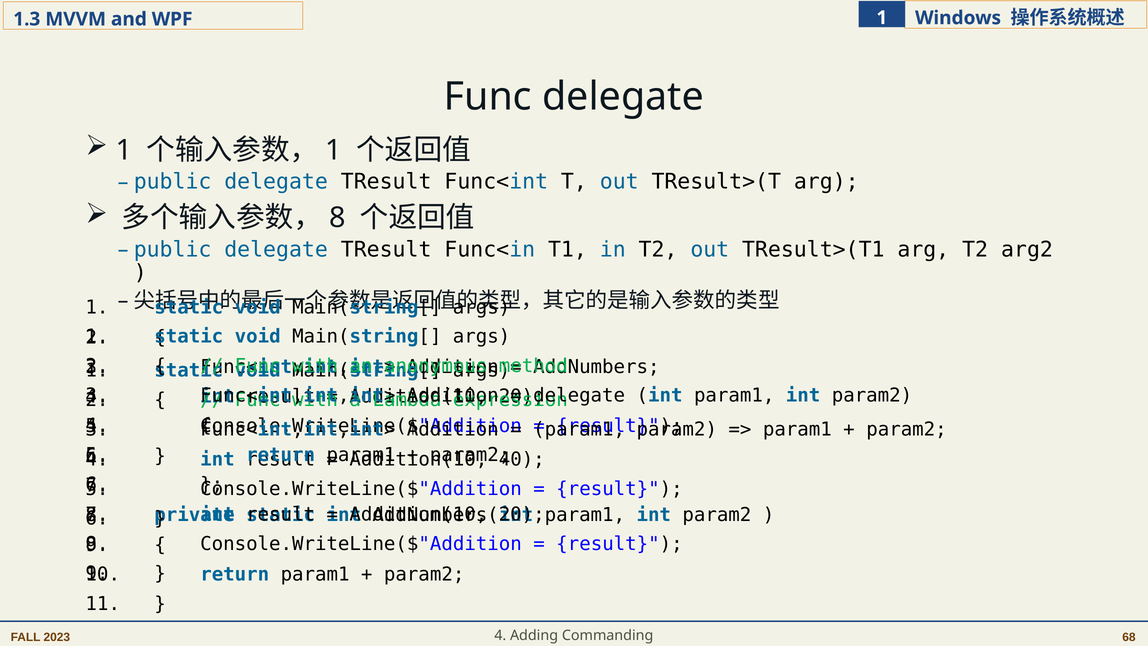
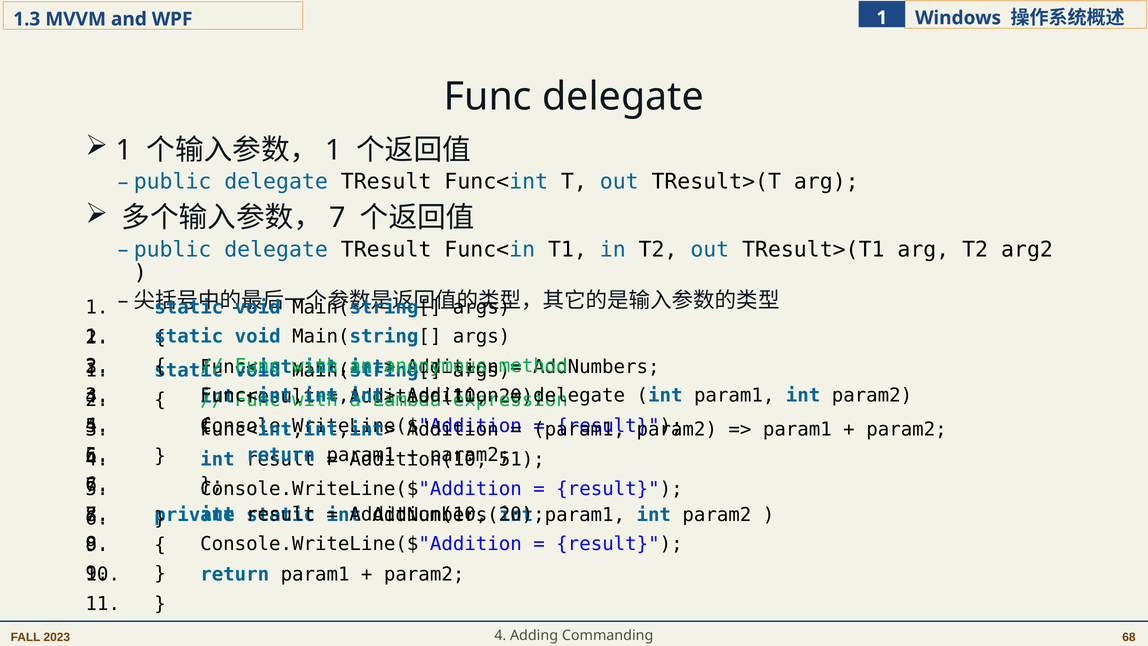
8: 8 -> 7 (337, 218)
40: 40 -> 51 (522, 459)
